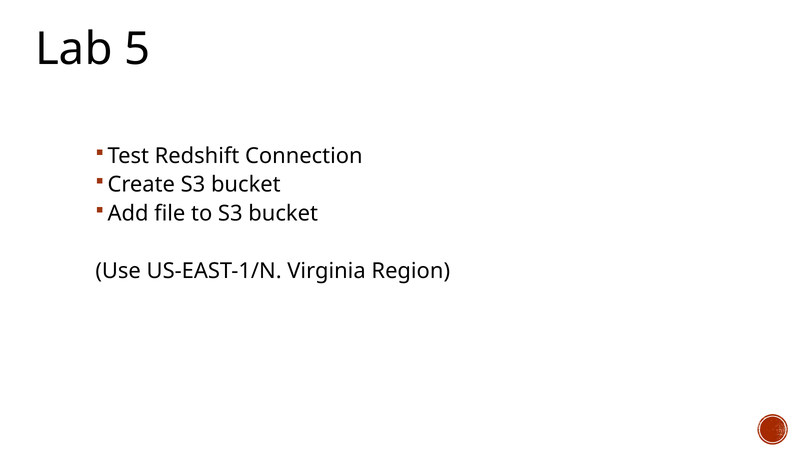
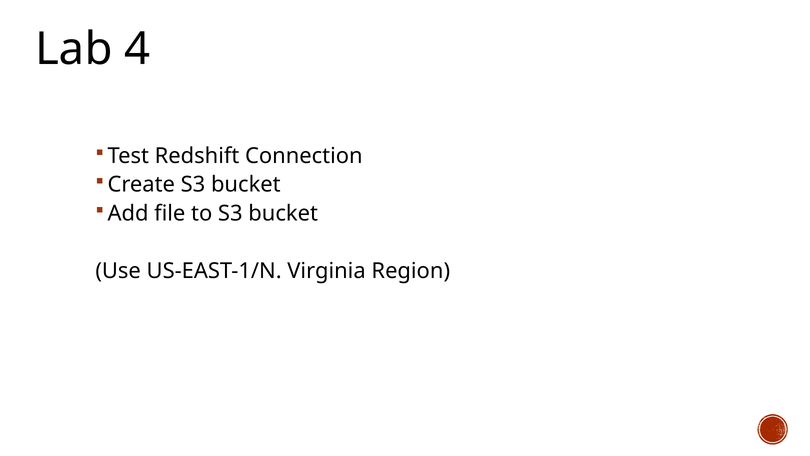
5: 5 -> 4 (137, 49)
